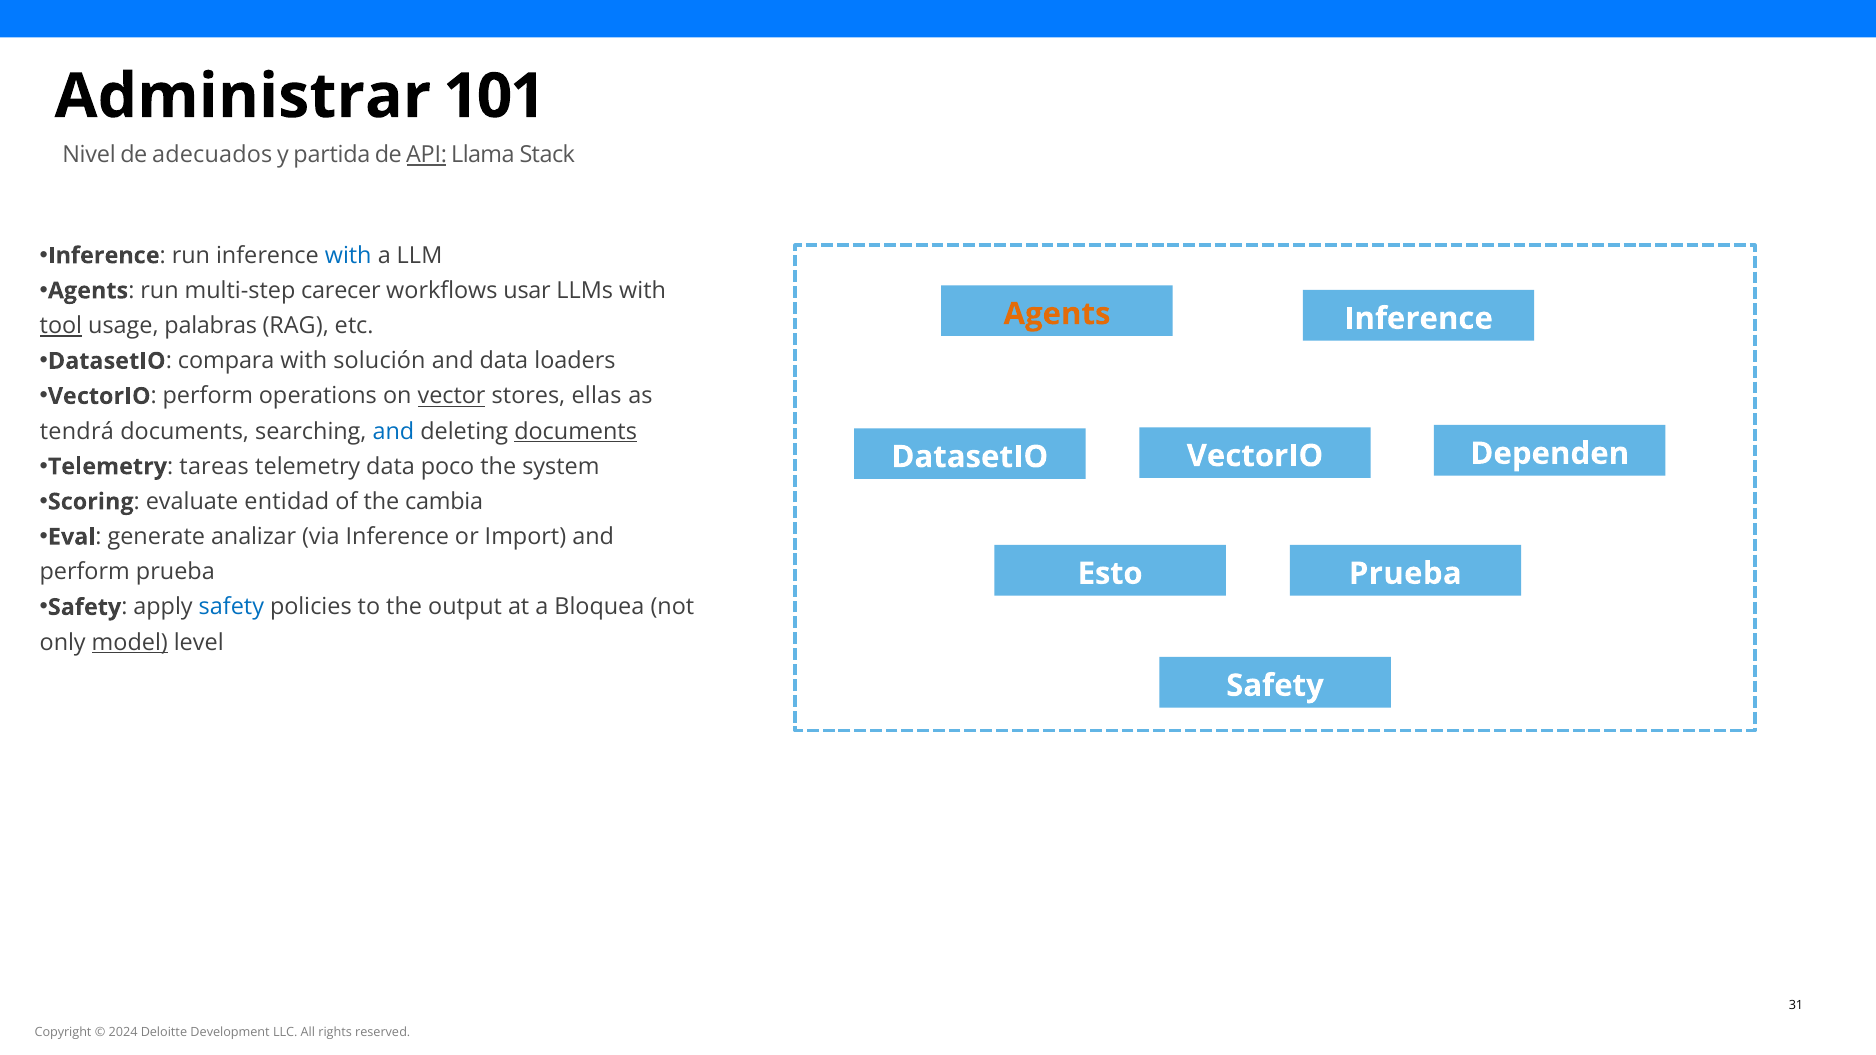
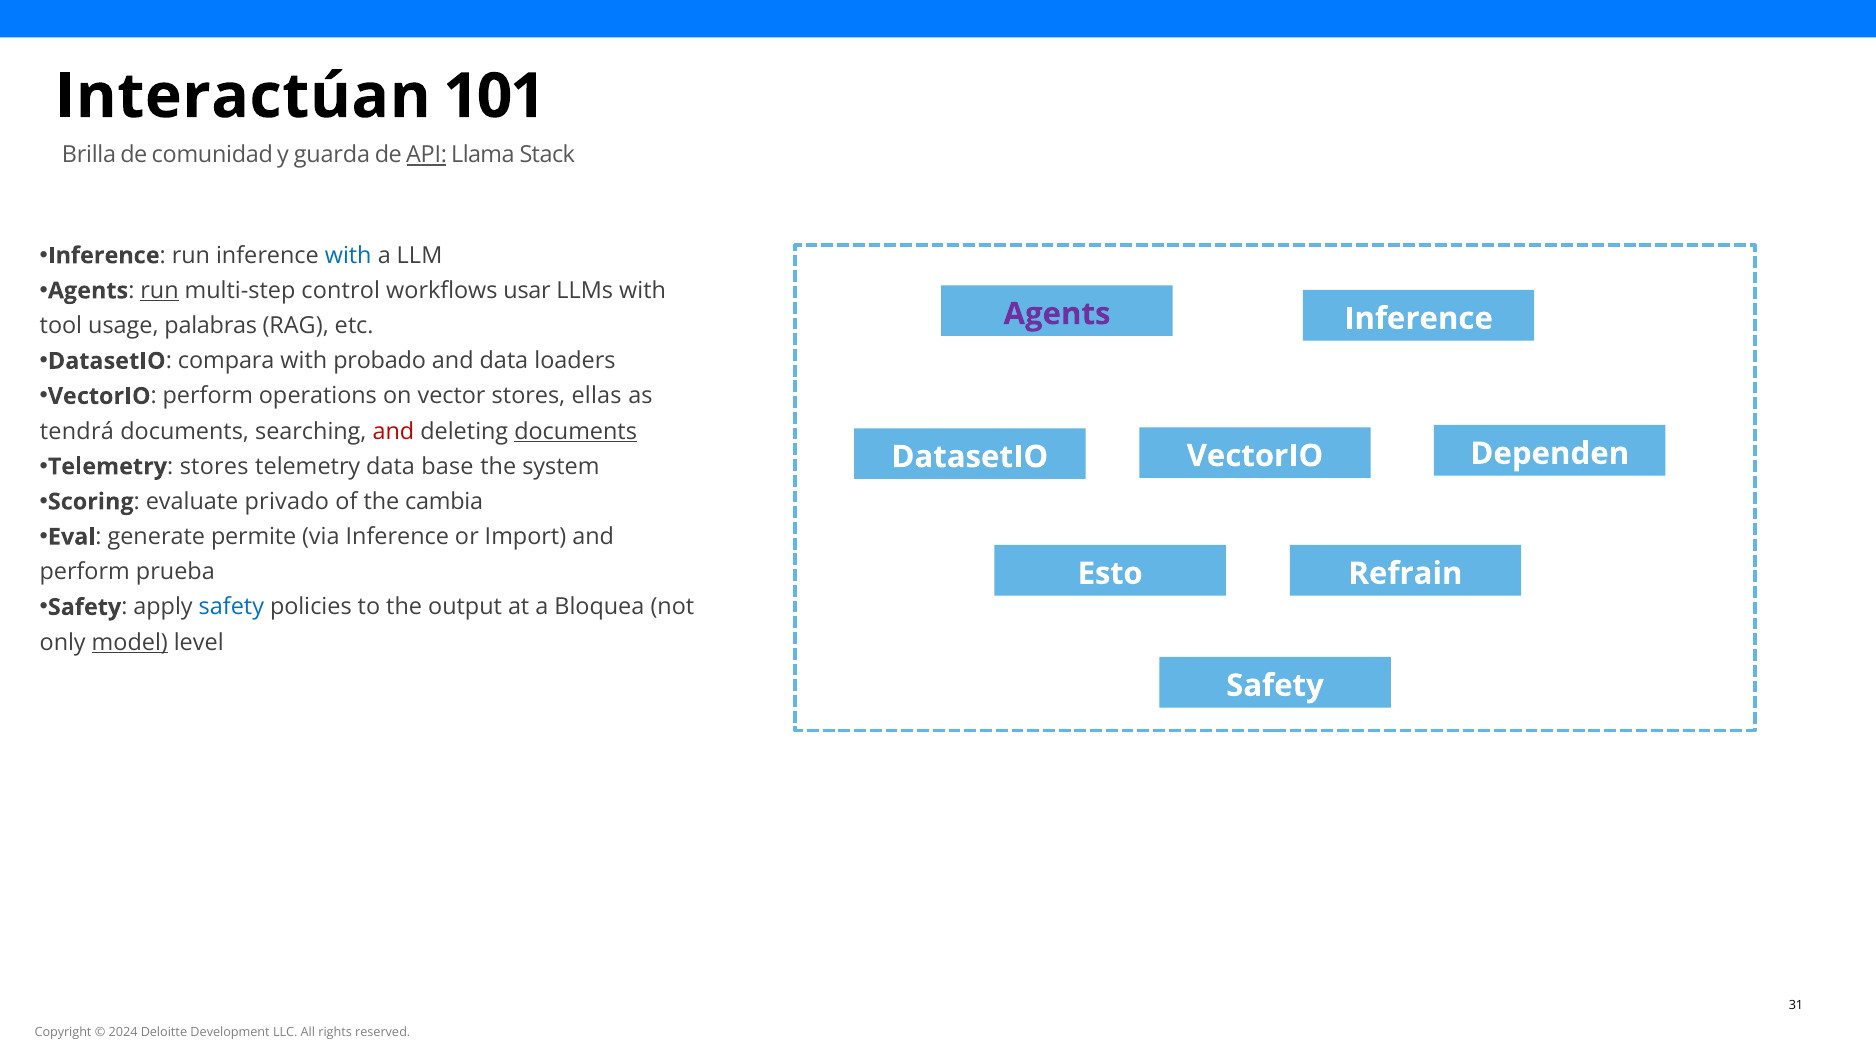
Administrar: Administrar -> Interactúan (243, 97)
Nivel: Nivel -> Brilla (89, 155)
adecuados: adecuados -> comunidad (212, 155)
partida: partida -> guarda (332, 155)
run underline: none -> present (160, 291)
carecer: carecer -> control (341, 291)
Agents colour: orange -> purple (1057, 314)
tool underline: present -> none (61, 326)
solución: solución -> probado (380, 361)
vector underline: present -> none (452, 396)
and colour: blue -> red (393, 431)
Telemetry tareas: tareas -> stores (214, 467)
poco: poco -> base (447, 467)
entidad: entidad -> privado (287, 502)
analizar: analizar -> permite (254, 537)
Prueba: Prueba -> Refrain (1405, 574)
